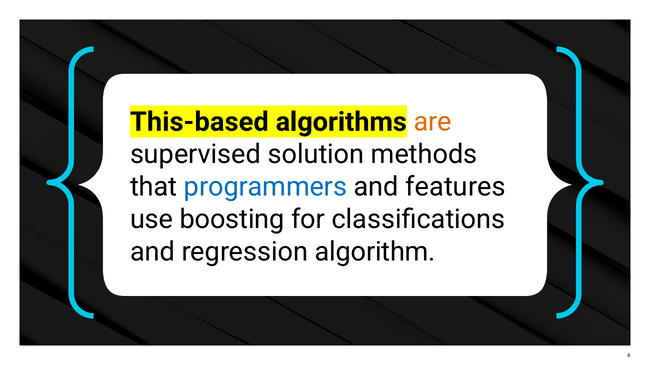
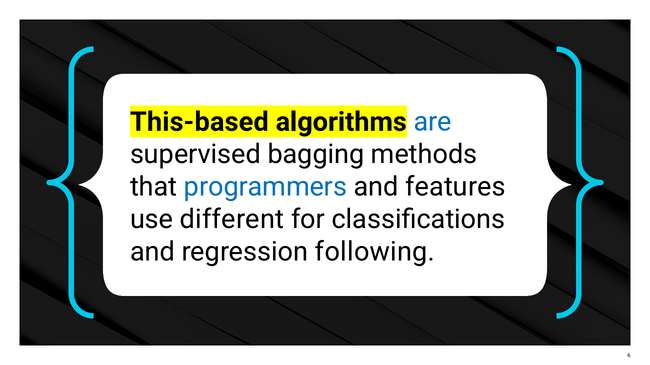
are colour: orange -> blue (433, 122)
solution: solution -> bagging (316, 155)
boosting: boosting -> different (232, 220)
algorithm: algorithm -> following (375, 252)
